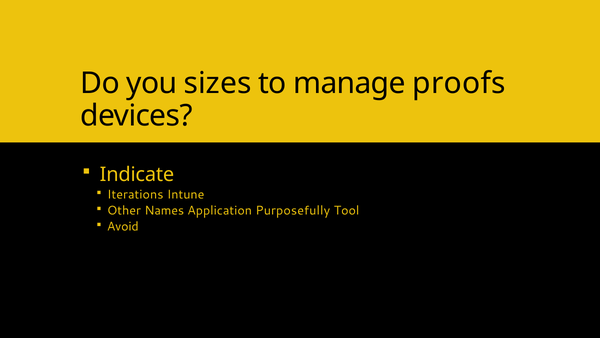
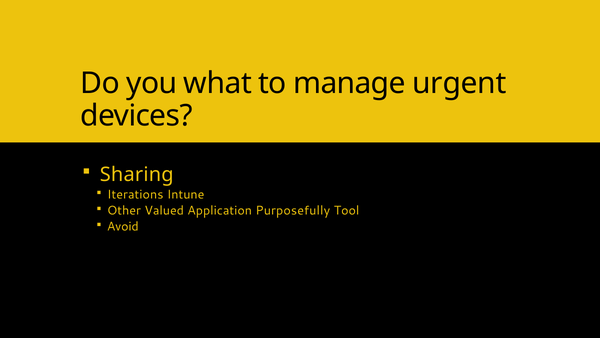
sizes: sizes -> what (218, 83)
proofs: proofs -> urgent (459, 83)
Indicate: Indicate -> Sharing (137, 174)
Names: Names -> Valued (164, 210)
